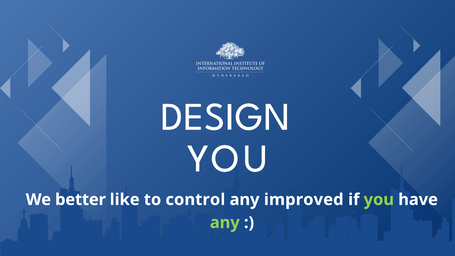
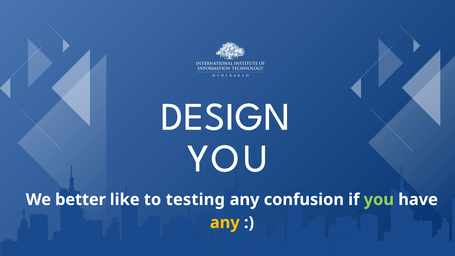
control: control -> testing (195, 200)
improved: improved -> confusion (304, 200)
any colour: light green -> yellow (225, 223)
